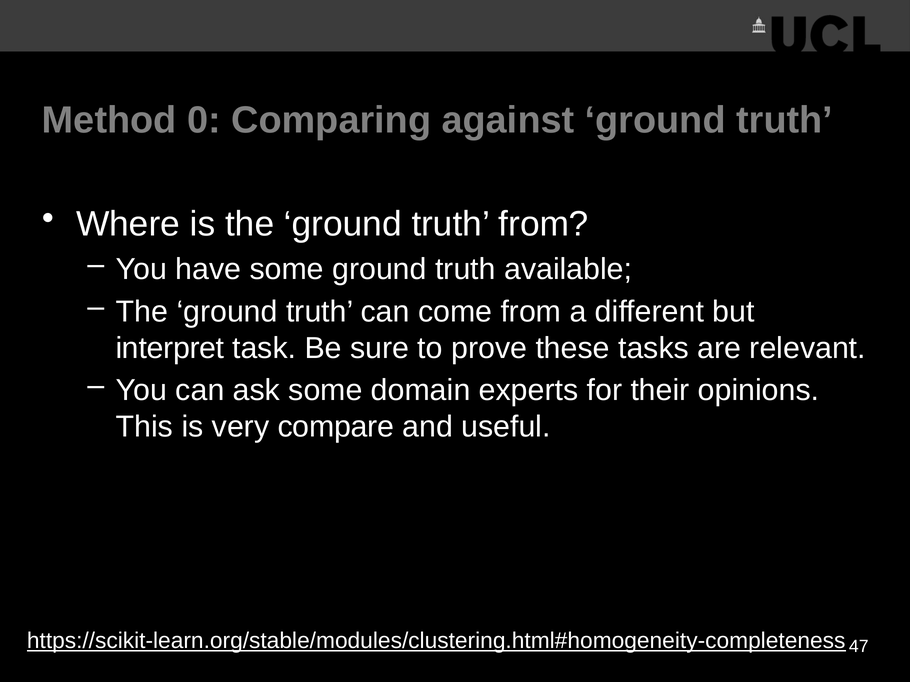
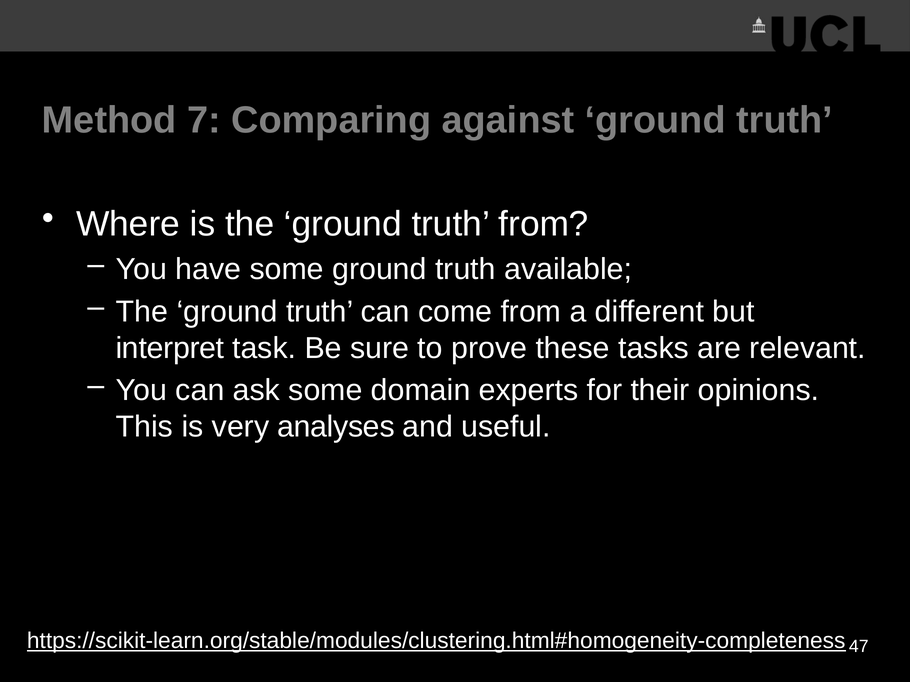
0: 0 -> 7 (204, 120)
compare: compare -> analyses (336, 427)
